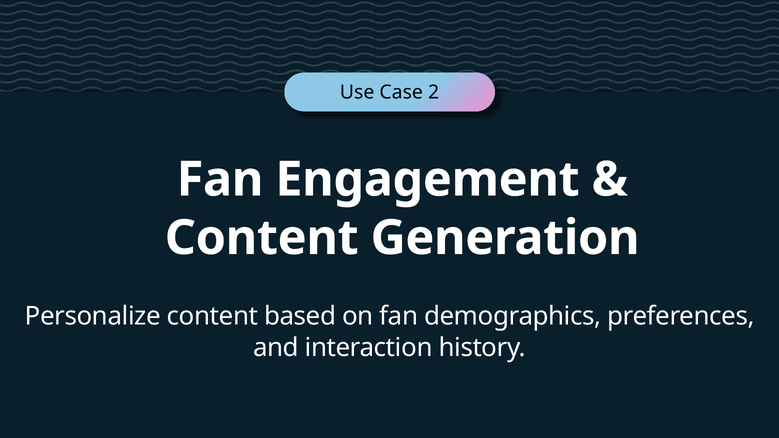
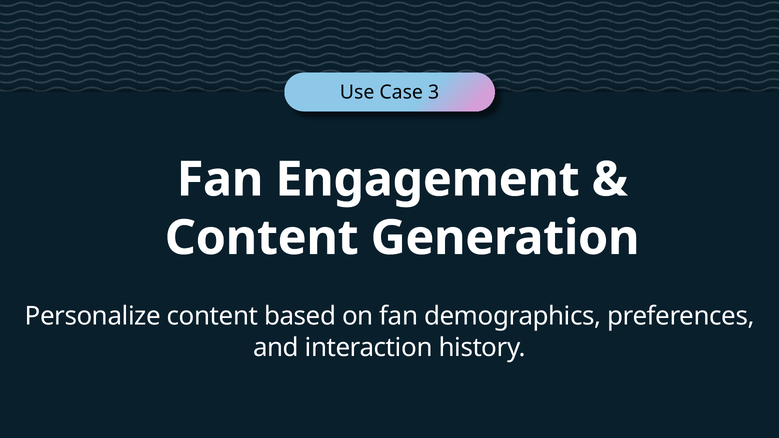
2: 2 -> 3 (434, 93)
